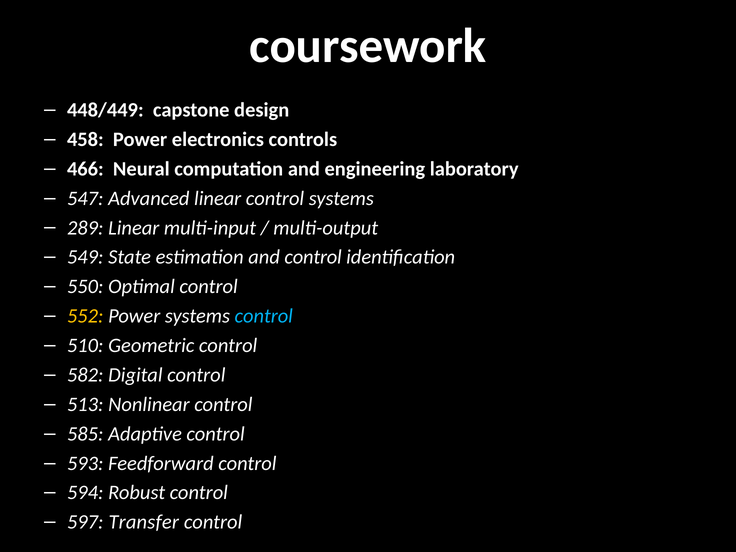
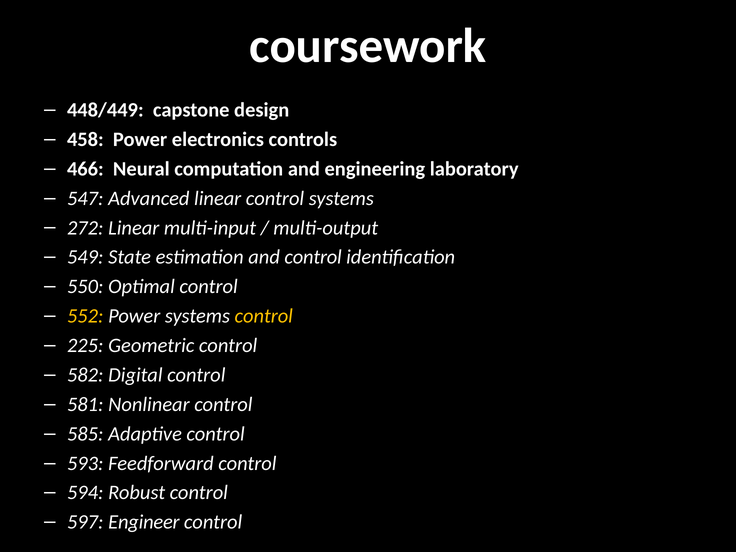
289: 289 -> 272 (85, 228)
control colour: light blue -> yellow (264, 316)
510: 510 -> 225 (85, 346)
513: 513 -> 581 (85, 404)
Transfer: Transfer -> Engineer (144, 522)
